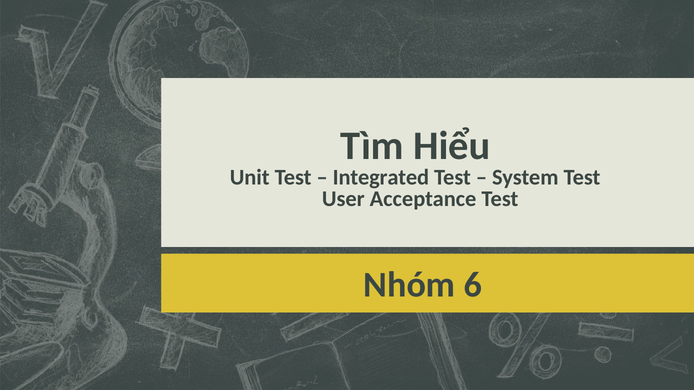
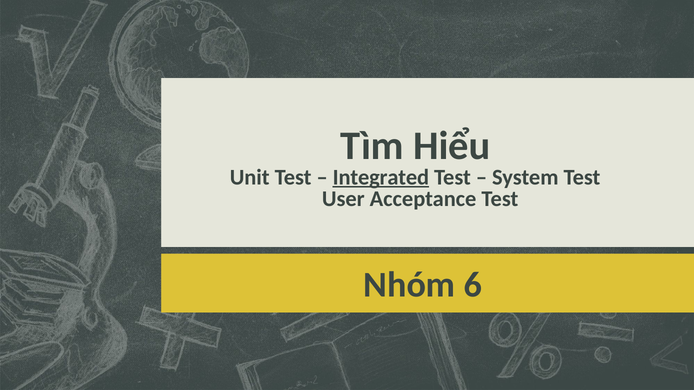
Integrated underline: none -> present (381, 177)
